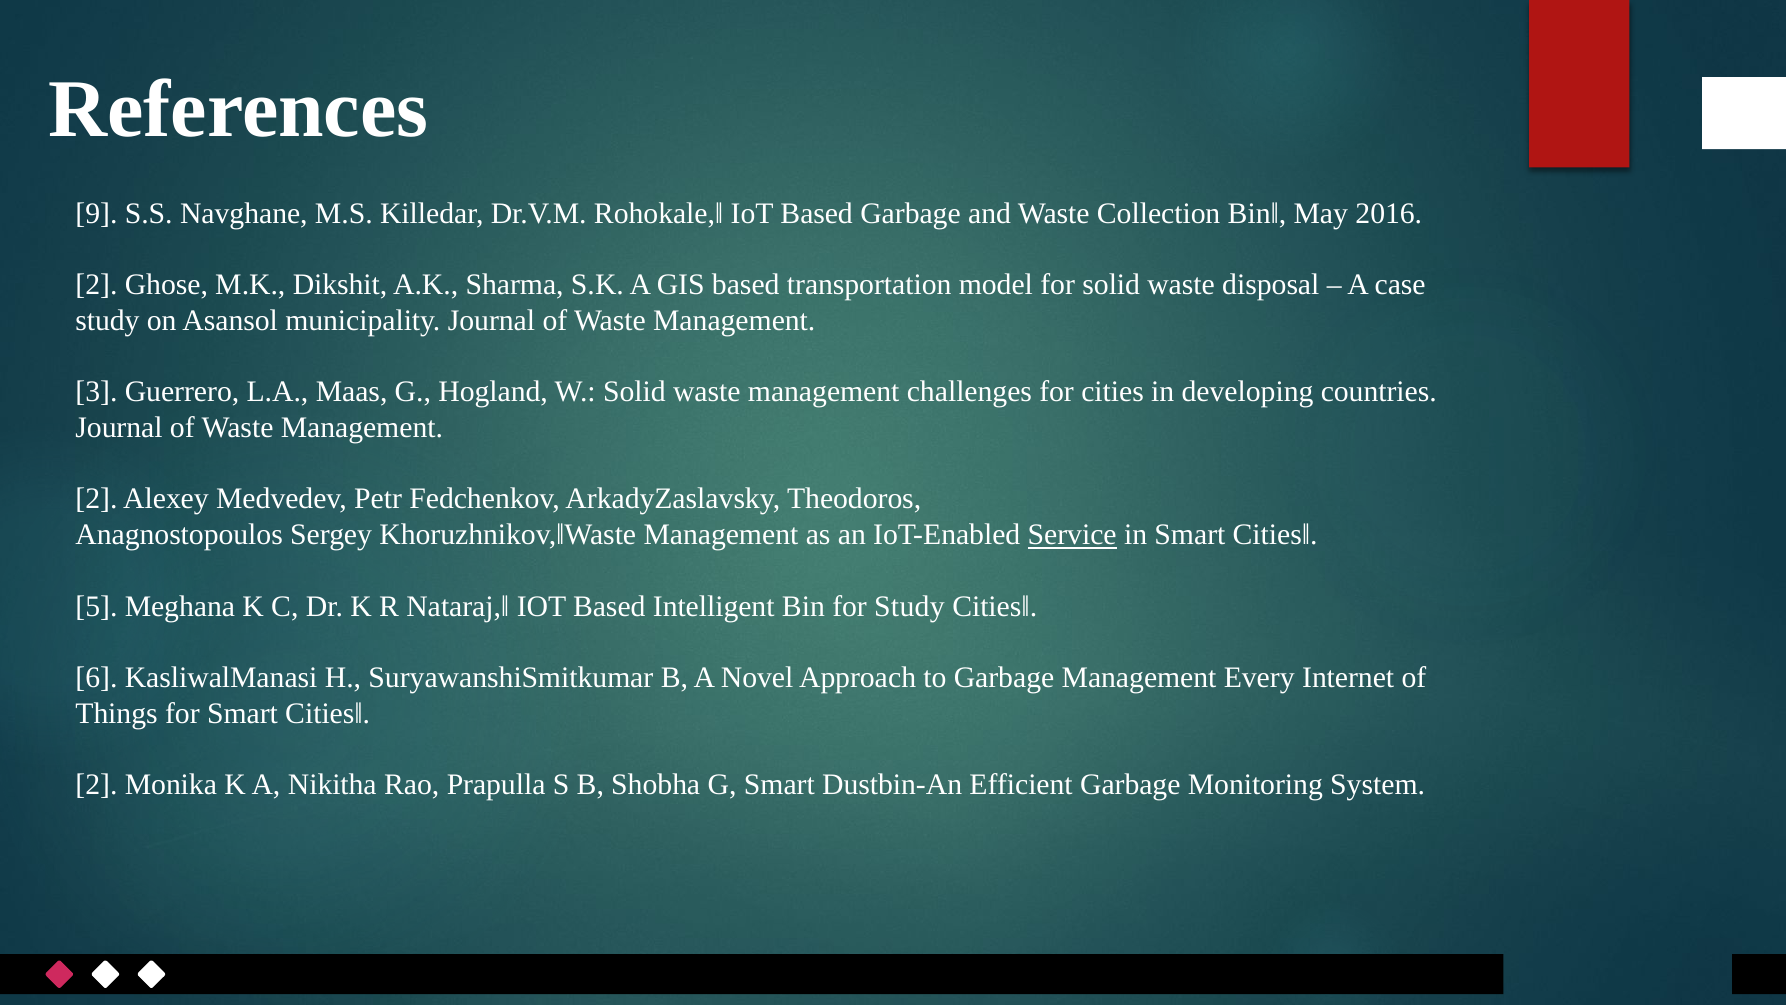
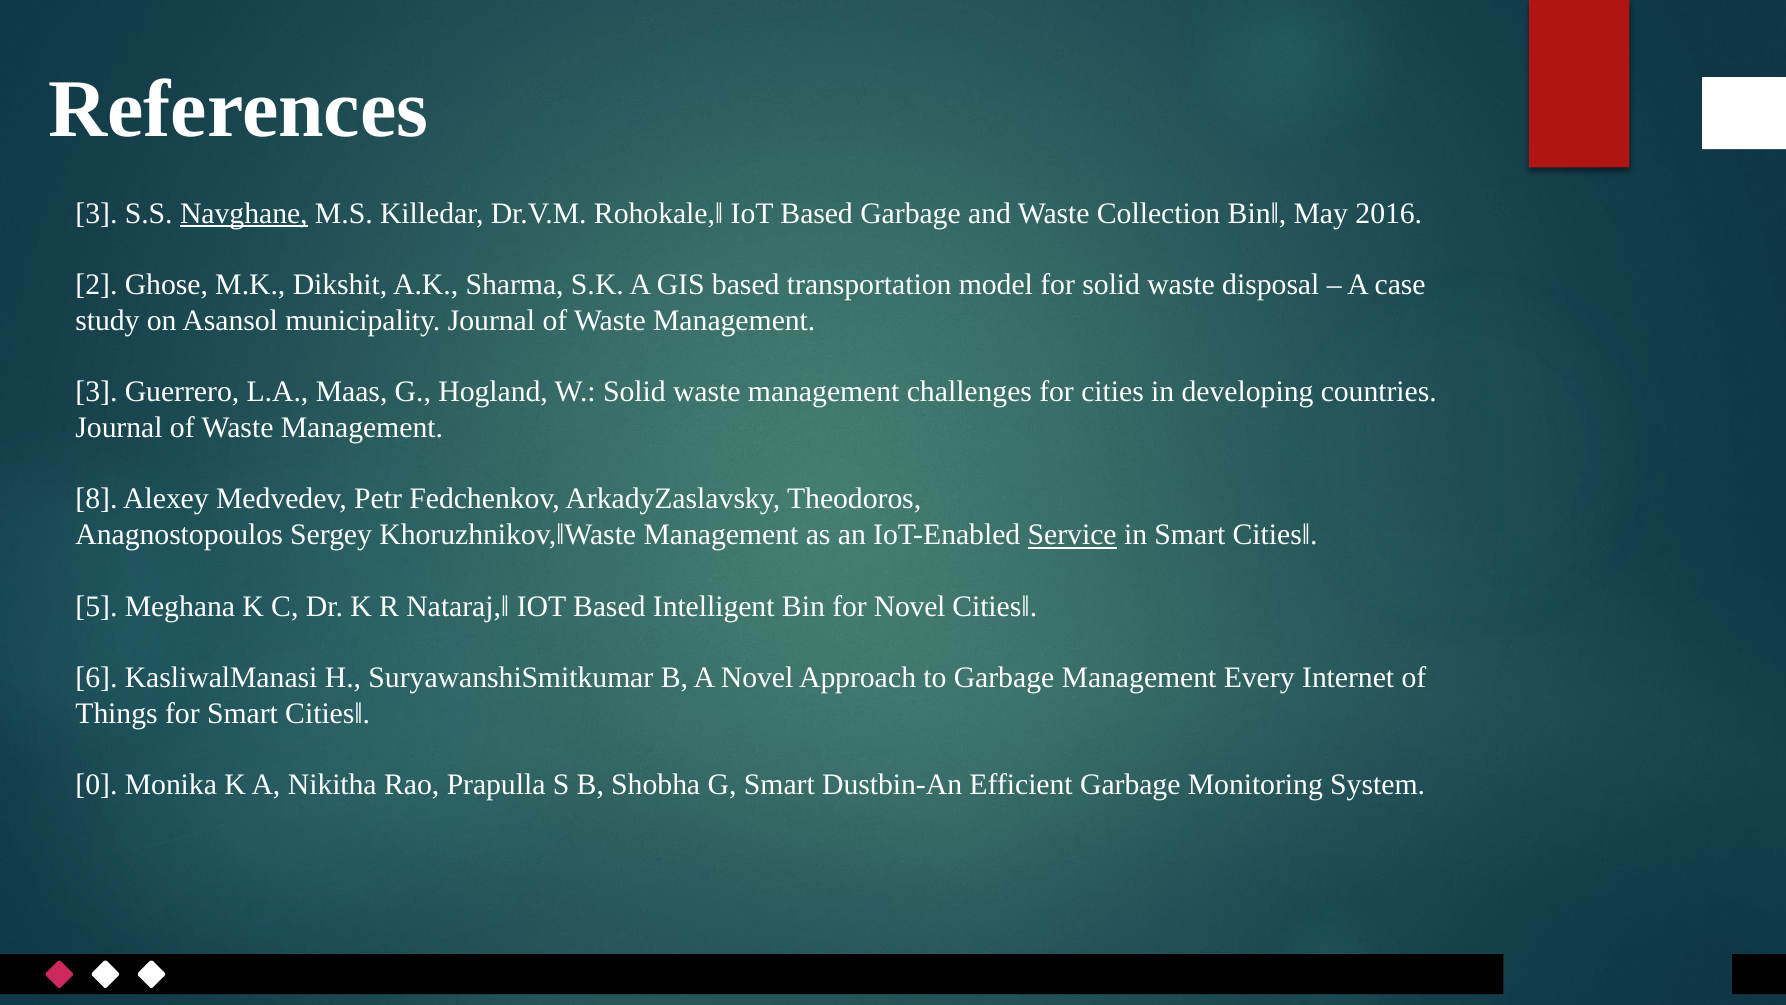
9: 9 -> 3 (96, 213)
Navghane underline: none -> present (244, 213)
2: 2 -> 8 (96, 499)
for Study: Study -> Novel (910, 606)
2: 2 -> 0 (96, 785)
